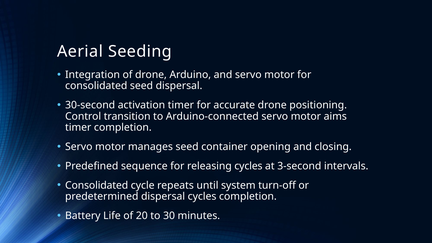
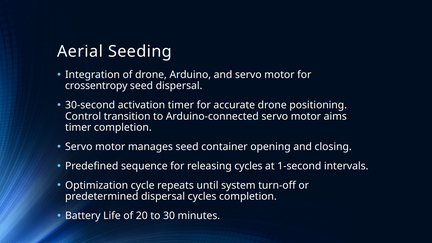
consolidated: consolidated -> crossentropy (96, 86)
3-second: 3-second -> 1-second (299, 166)
Consolidated: Consolidated -> Optimization (97, 185)
